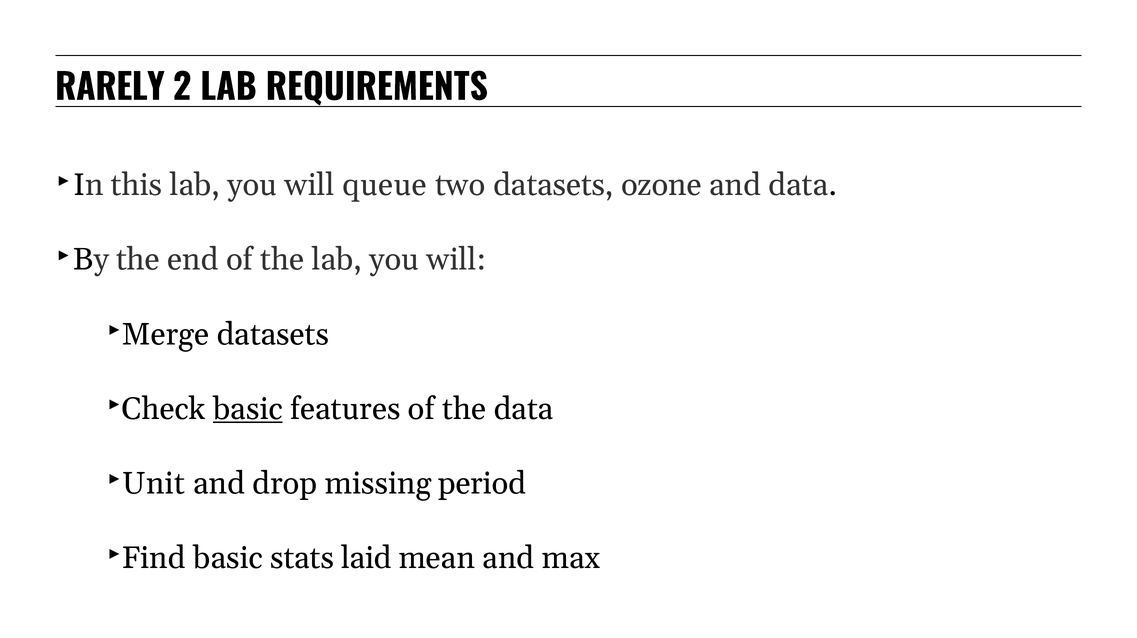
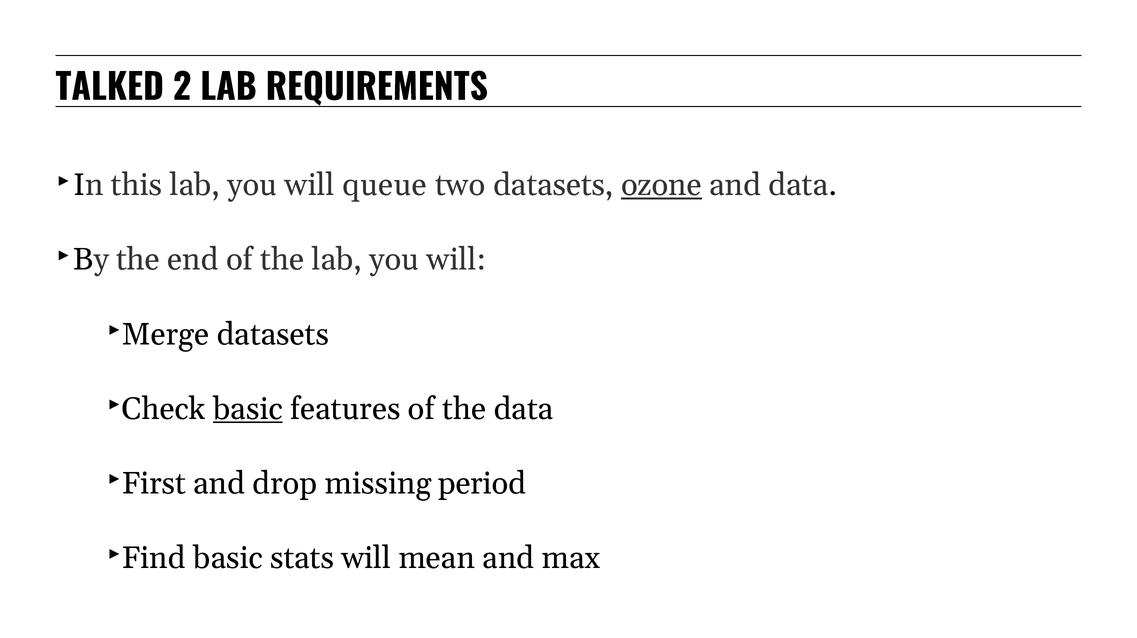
RARELY: RARELY -> TALKED (110, 88)
ozone underline: none -> present (662, 185)
Unit: Unit -> First (154, 484)
stats laid: laid -> will (366, 559)
